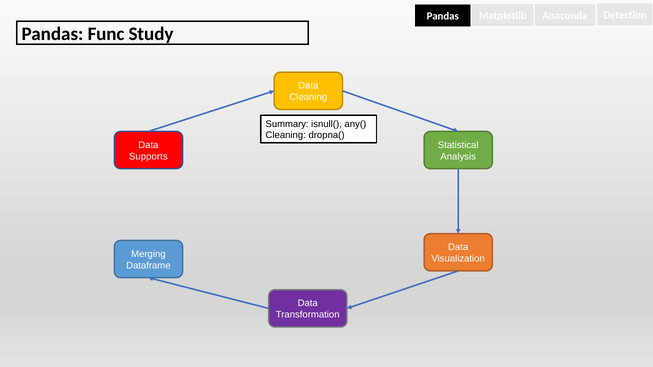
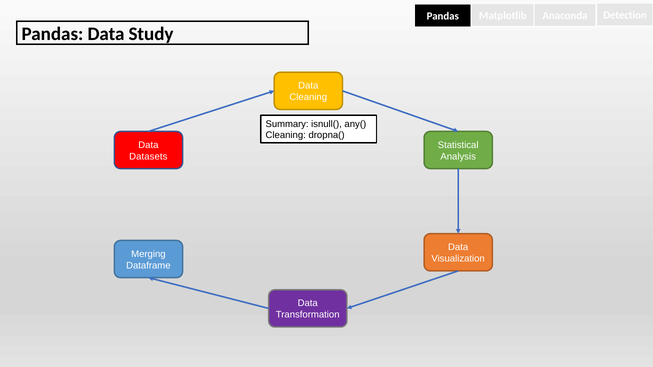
Pandas Func: Func -> Data (106, 34)
Supports: Supports -> Datasets (148, 157)
